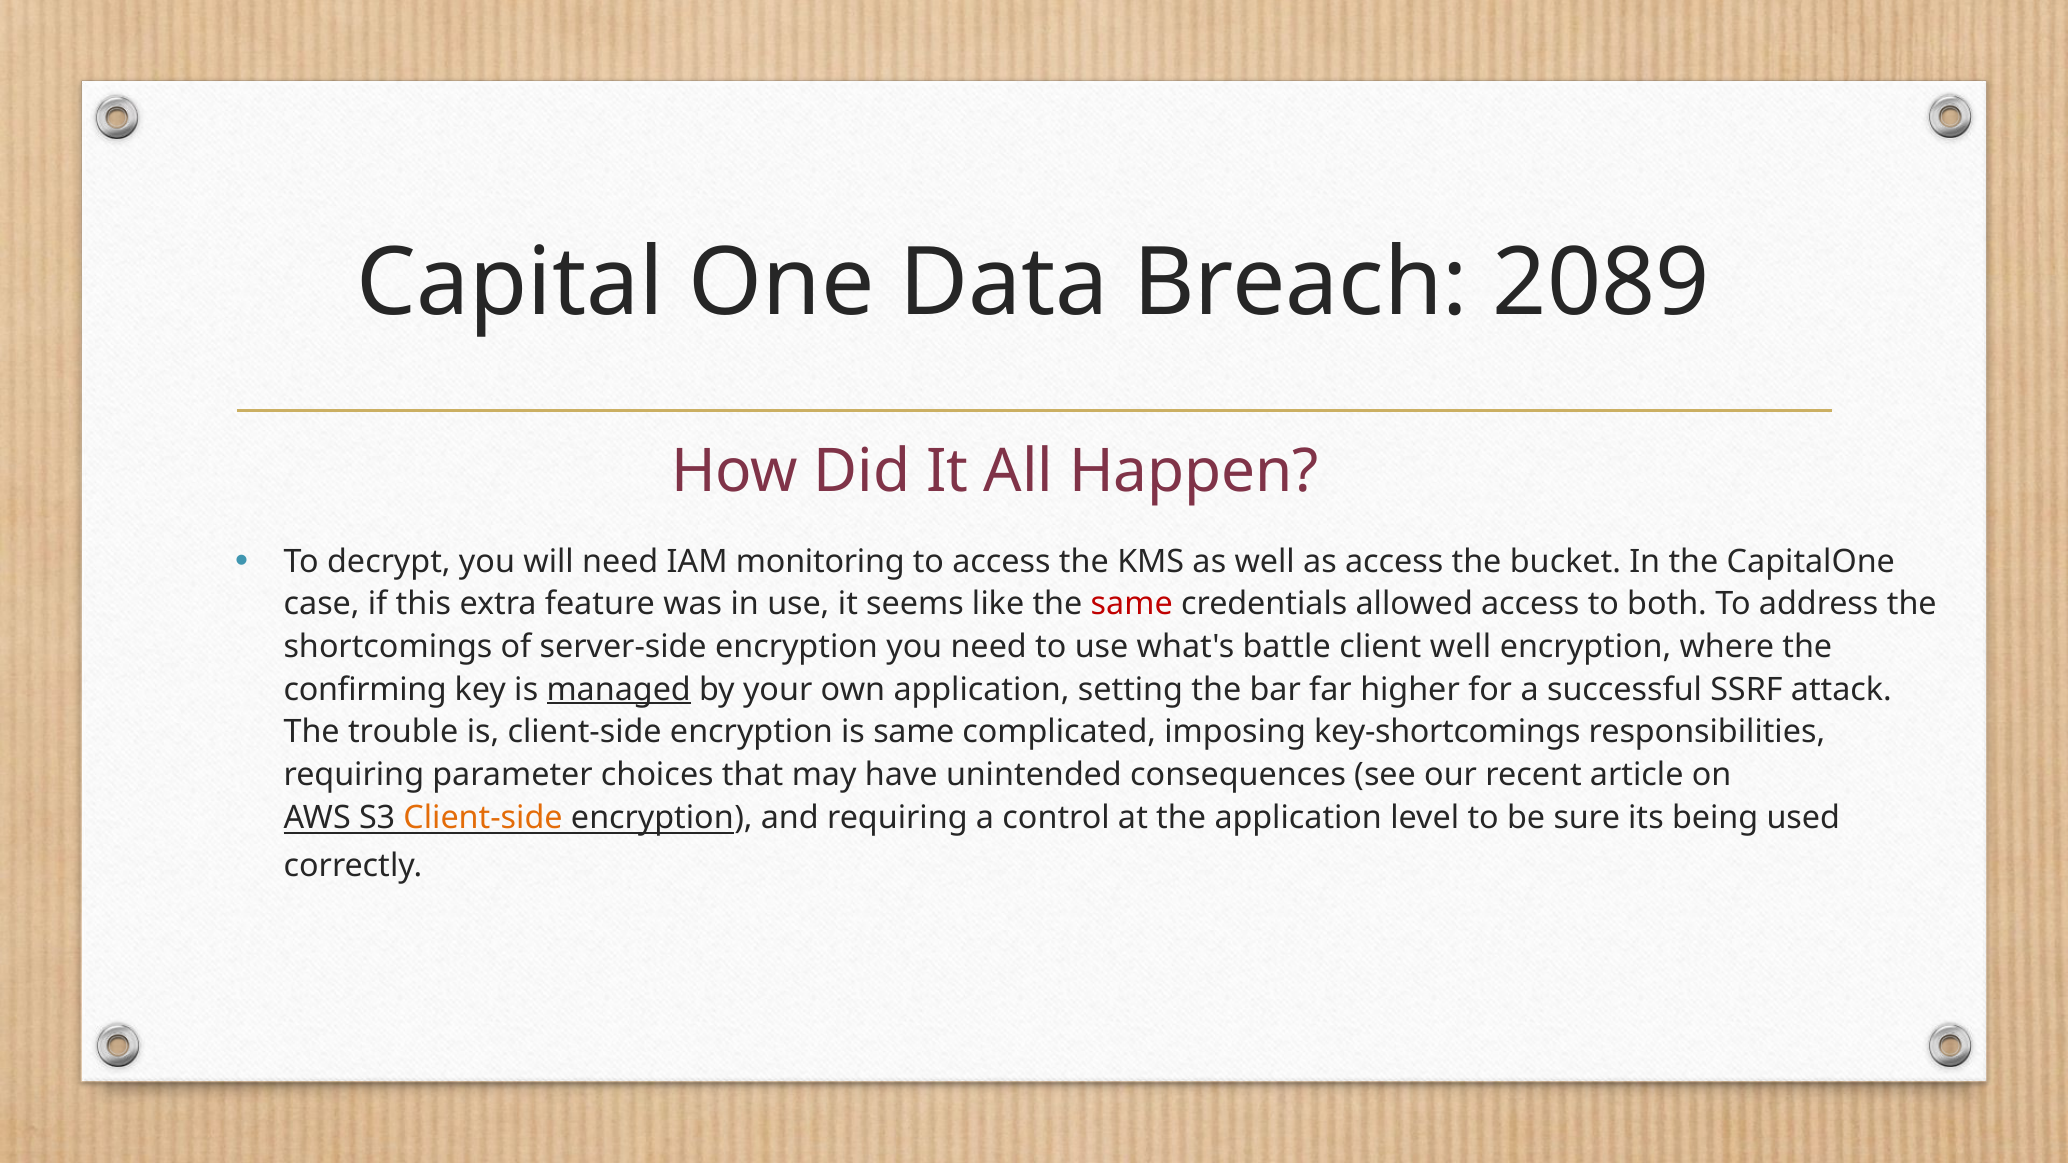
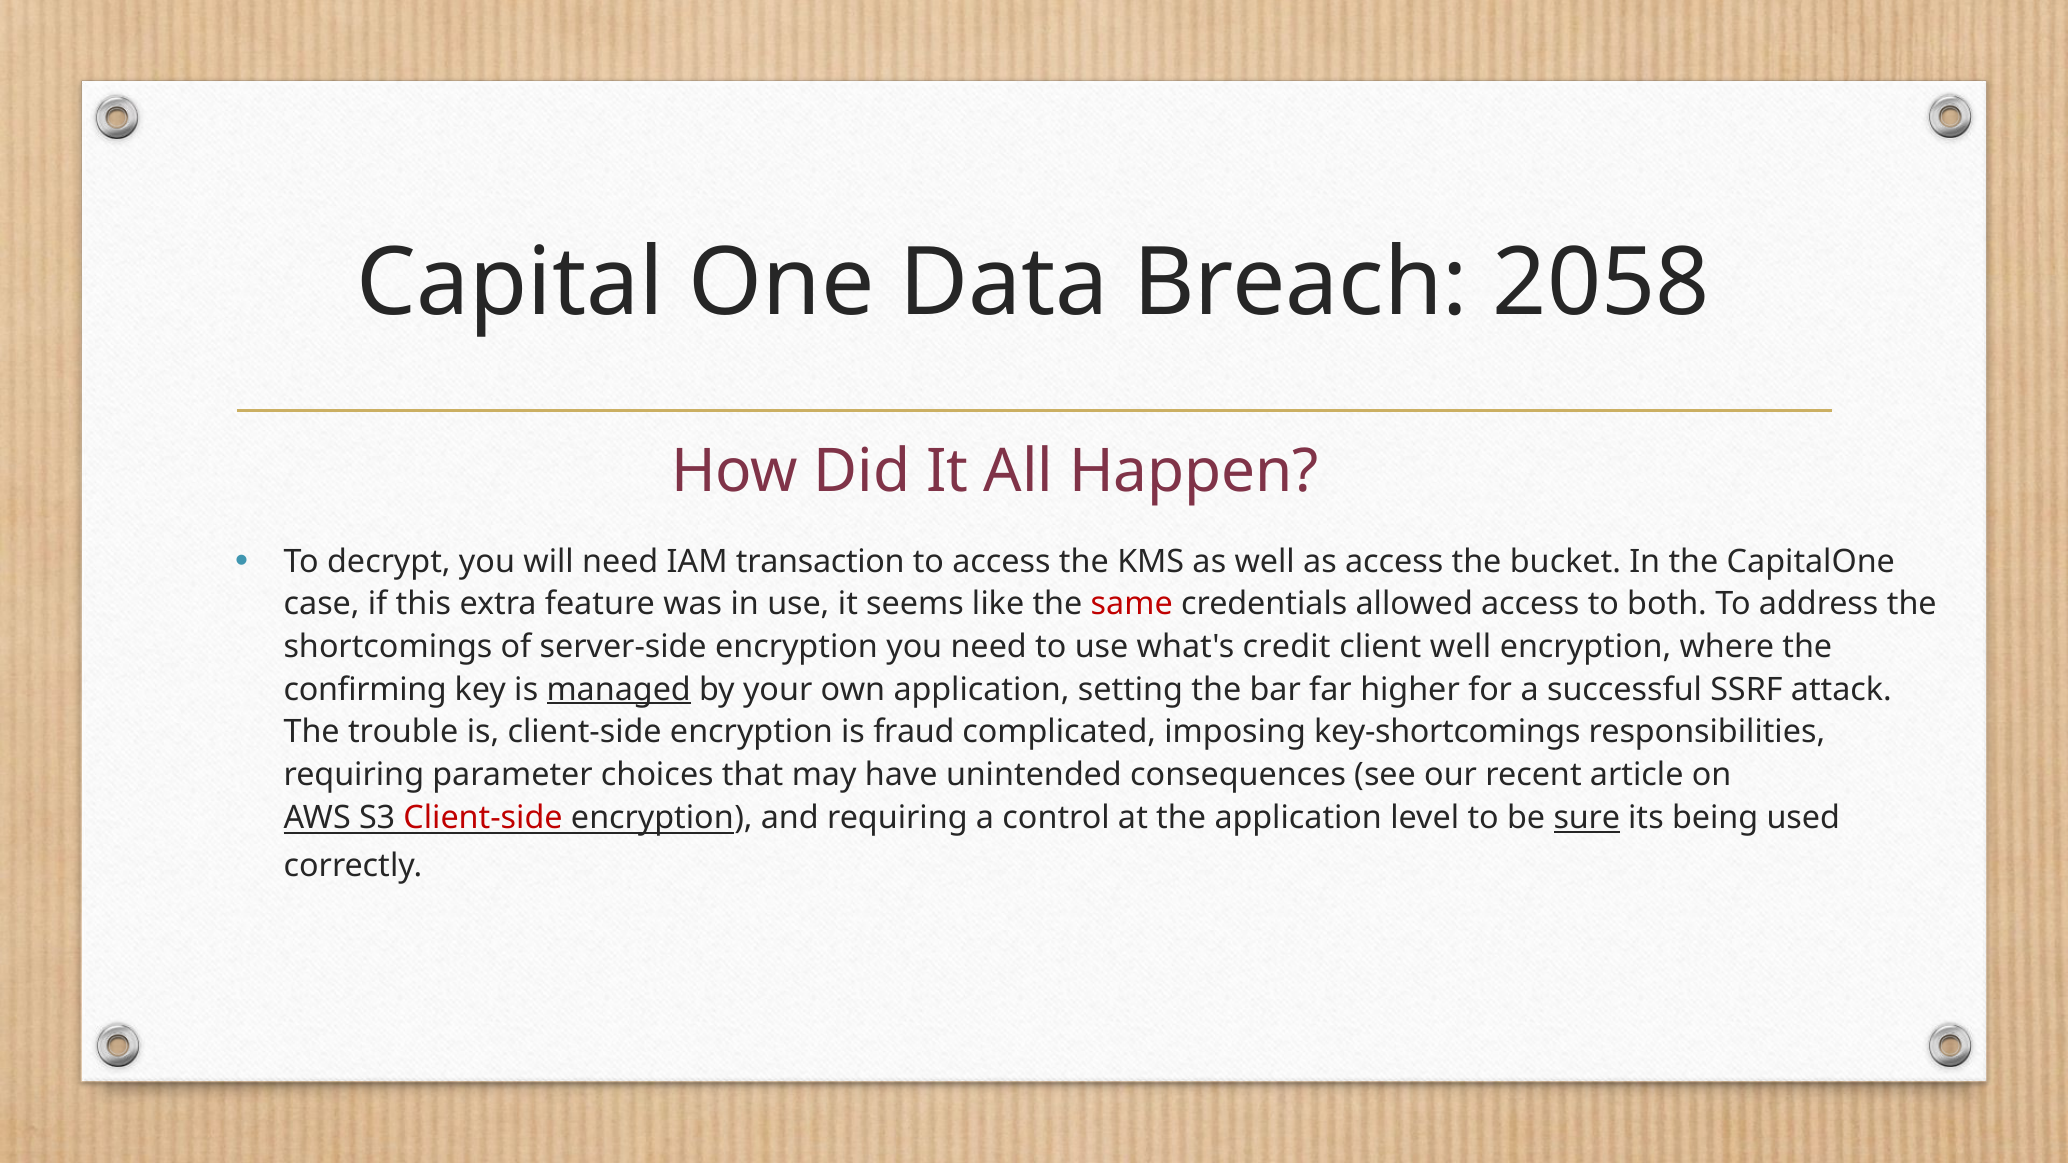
2089: 2089 -> 2058 (1601, 284)
monitoring: monitoring -> transaction (820, 562)
battle: battle -> credit (1287, 647)
is same: same -> fraud (914, 732)
Client-side colour: orange -> red (483, 818)
sure underline: none -> present (1587, 818)
